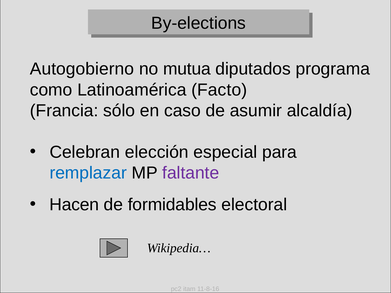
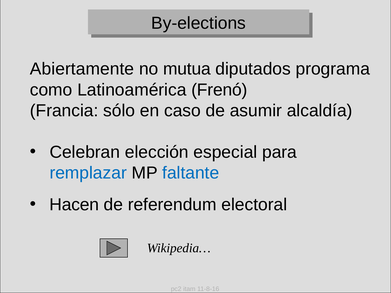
Autogobierno: Autogobierno -> Abiertamente (82, 69)
Facto: Facto -> Frenó (219, 90)
faltante colour: purple -> blue (191, 173)
formidables: formidables -> referendum (172, 205)
